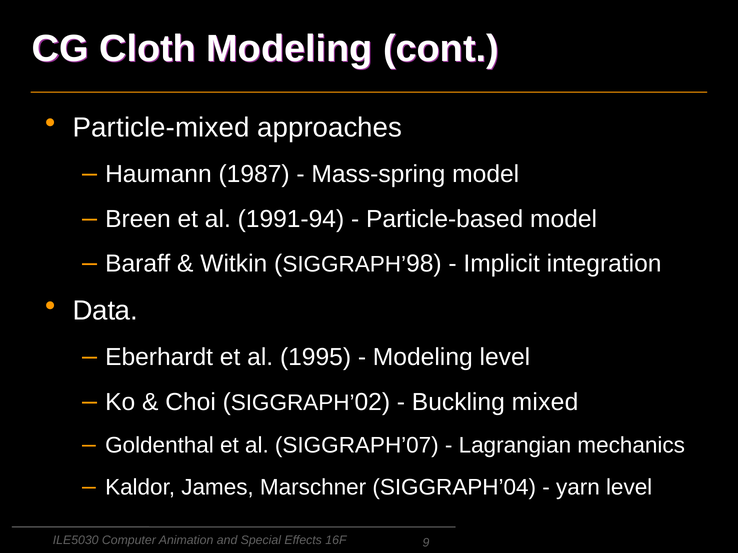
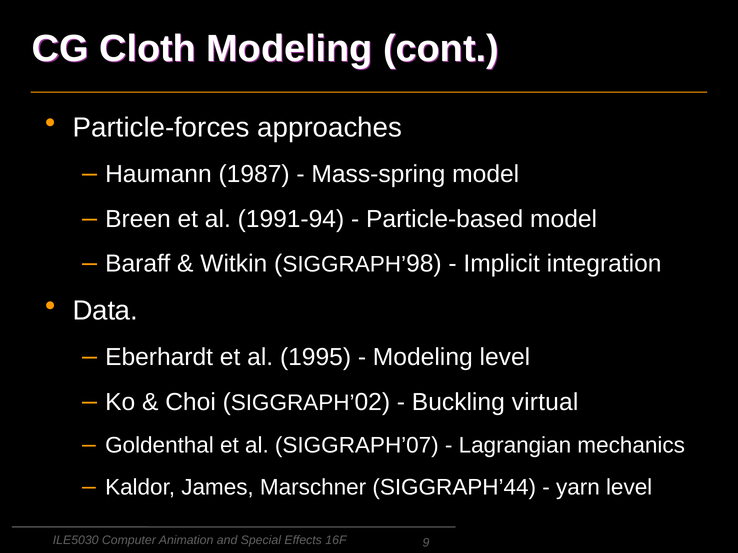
Particle-mixed: Particle-mixed -> Particle-forces (161, 128)
mixed: mixed -> virtual (545, 402)
SIGGRAPH’04: SIGGRAPH’04 -> SIGGRAPH’44 (454, 488)
